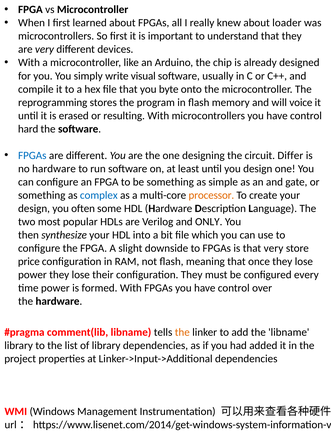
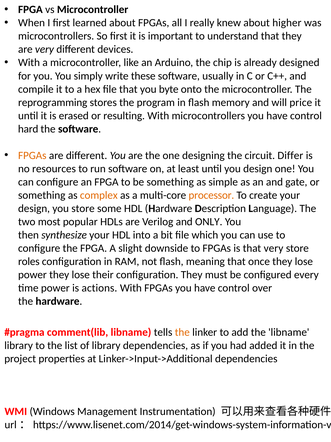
loader: loader -> higher (287, 23)
visual: visual -> these (143, 76)
voice: voice -> price (301, 102)
FPGAs colour: blue -> orange (32, 155)
no hardware: hardware -> resources (54, 168)
complex colour: blue -> orange (99, 195)
you often: often -> store (83, 208)
price: price -> roles (29, 261)
formed: formed -> actions (99, 288)
